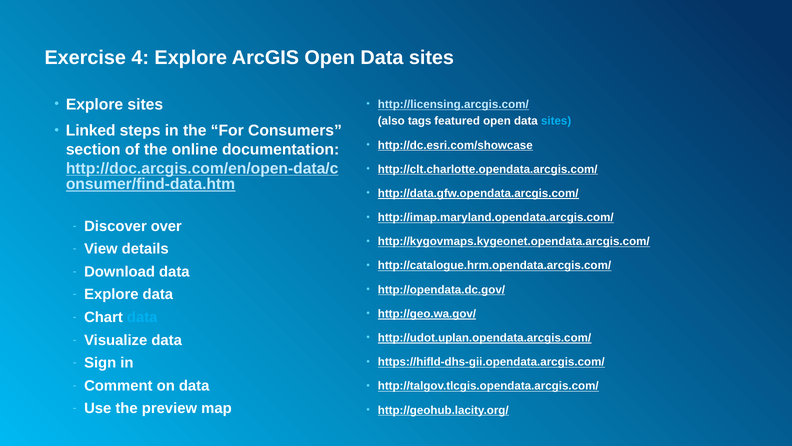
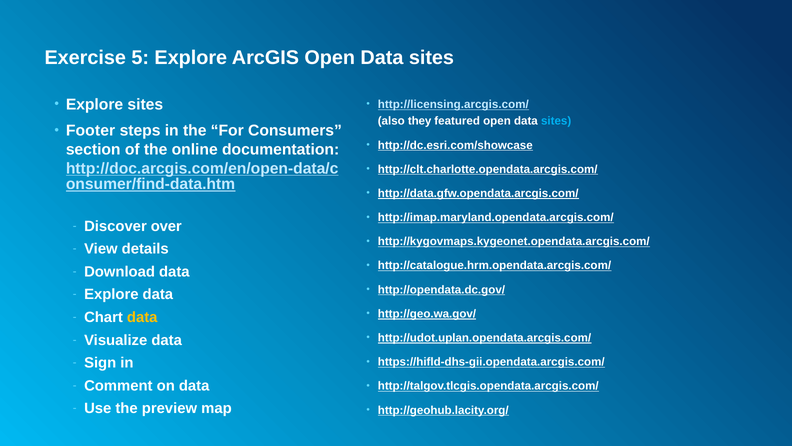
4: 4 -> 5 (140, 58)
tags: tags -> they (420, 121)
Linked: Linked -> Footer (91, 131)
data colour: light blue -> yellow (142, 317)
